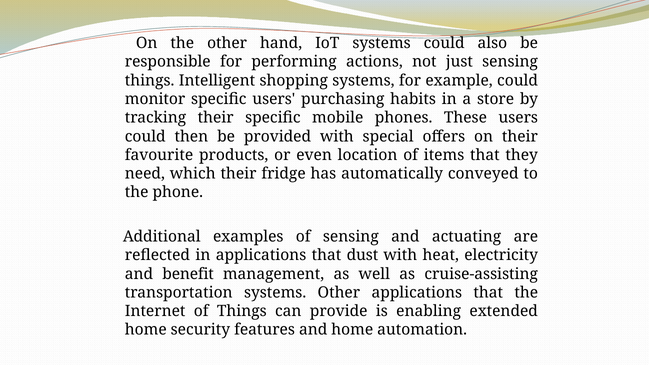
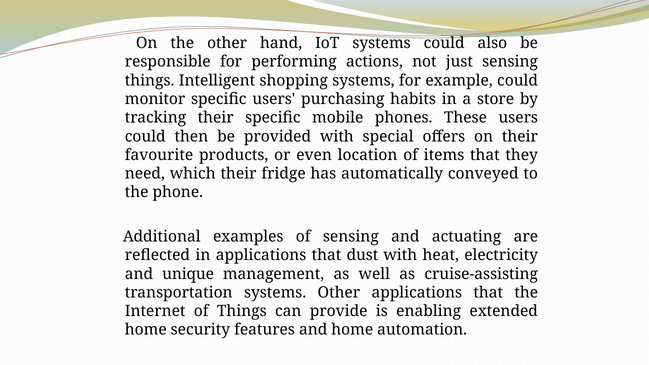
benefit: benefit -> unique (188, 274)
